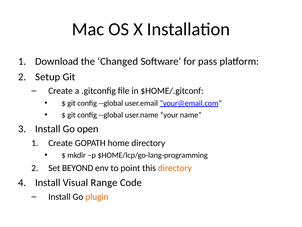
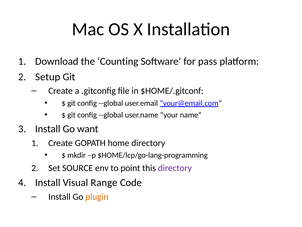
Changed: Changed -> Counting (118, 61)
open: open -> want (88, 129)
BEYOND: BEYOND -> SOURCE (78, 168)
directory colour: orange -> purple (175, 168)
